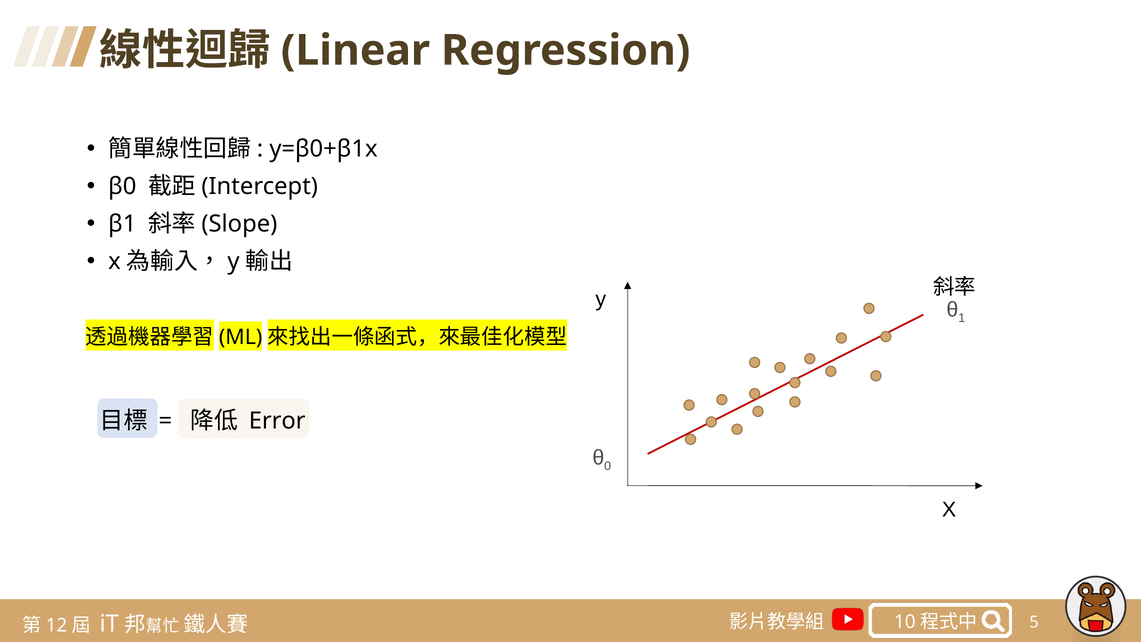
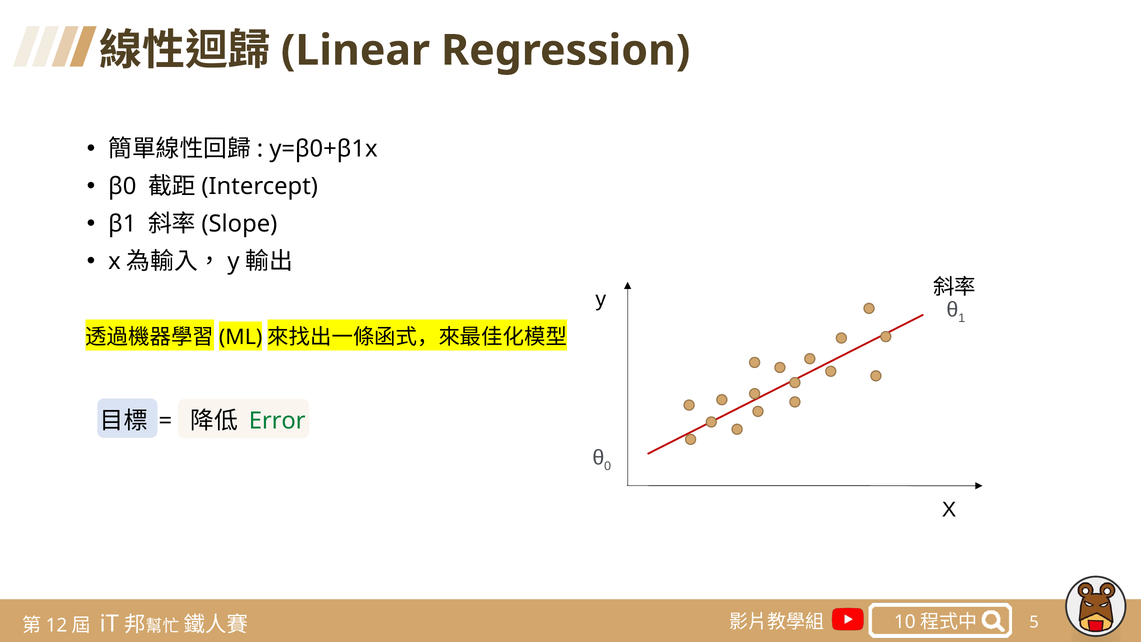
Error colour: black -> green (277, 421)
